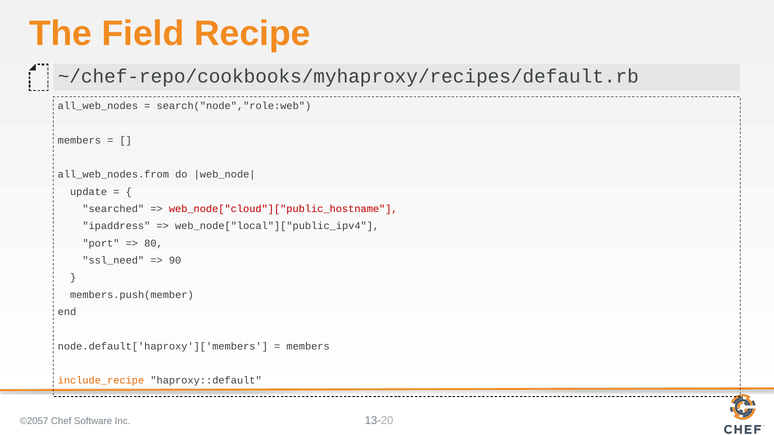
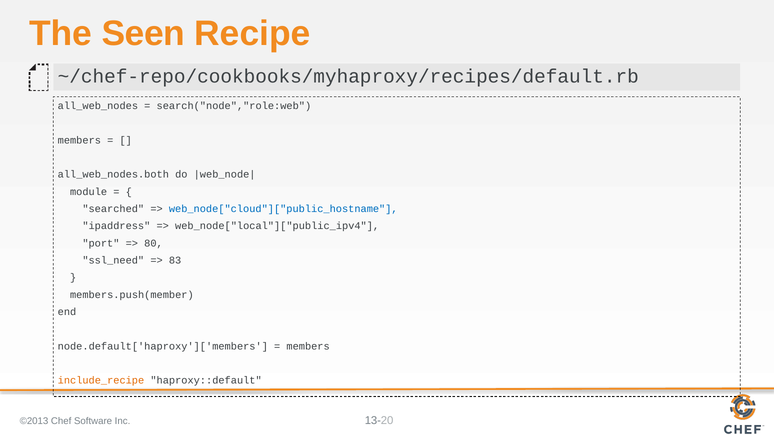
Field: Field -> Seen (143, 33)
all_web_nodes.from: all_web_nodes.from -> all_web_nodes.both (113, 175)
update: update -> module (89, 192)
web_node["cloud"]["public_hostname colour: red -> blue (283, 209)
90: 90 -> 83 (175, 261)
©2057: ©2057 -> ©2013 (34, 421)
